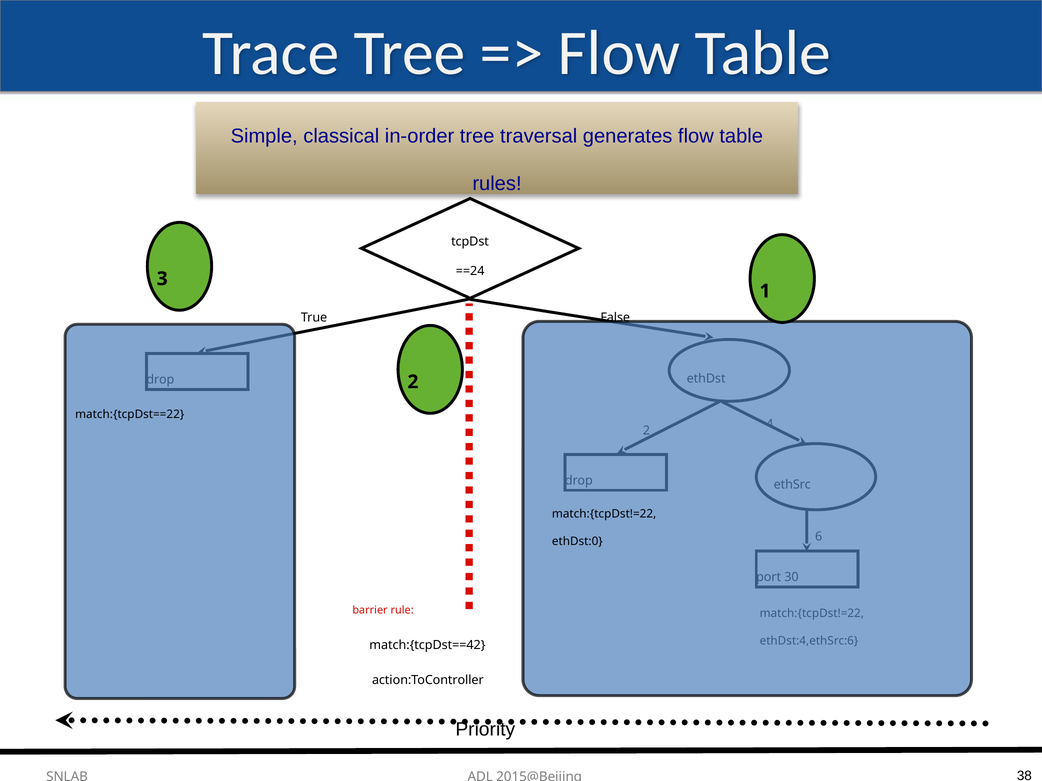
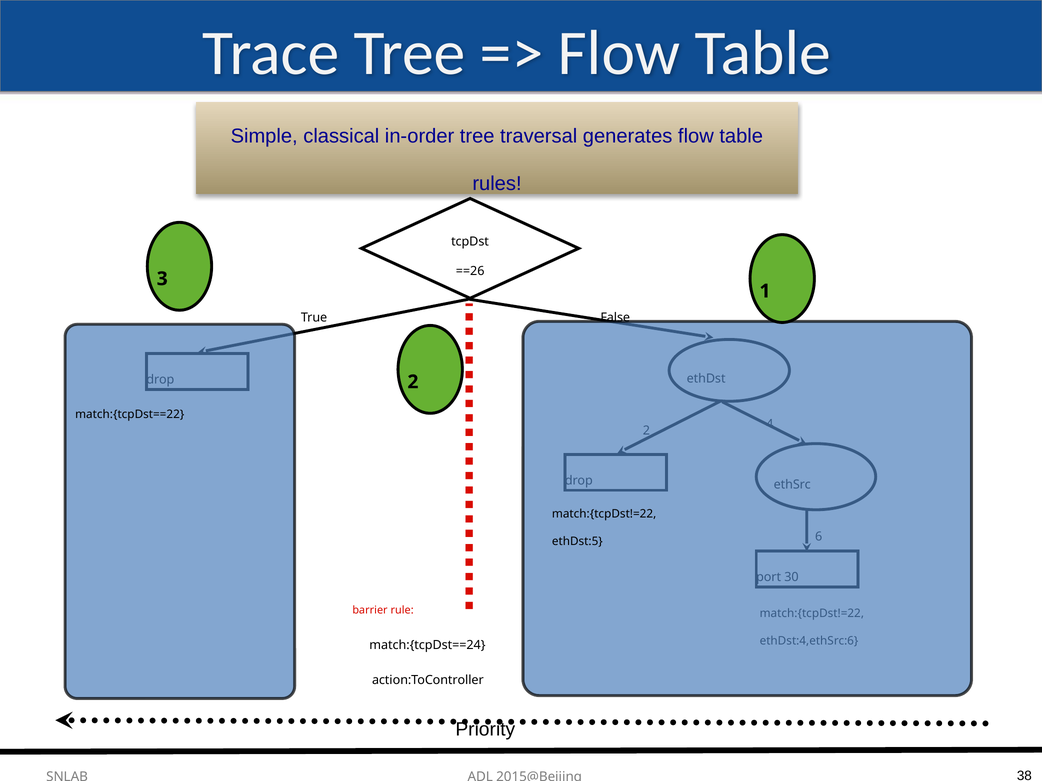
==24: ==24 -> ==26 (470, 271)
ethDst:0: ethDst:0 -> ethDst:5 (577, 542)
match:{tcpDst==42: match:{tcpDst==42 -> match:{tcpDst==24 (427, 646)
